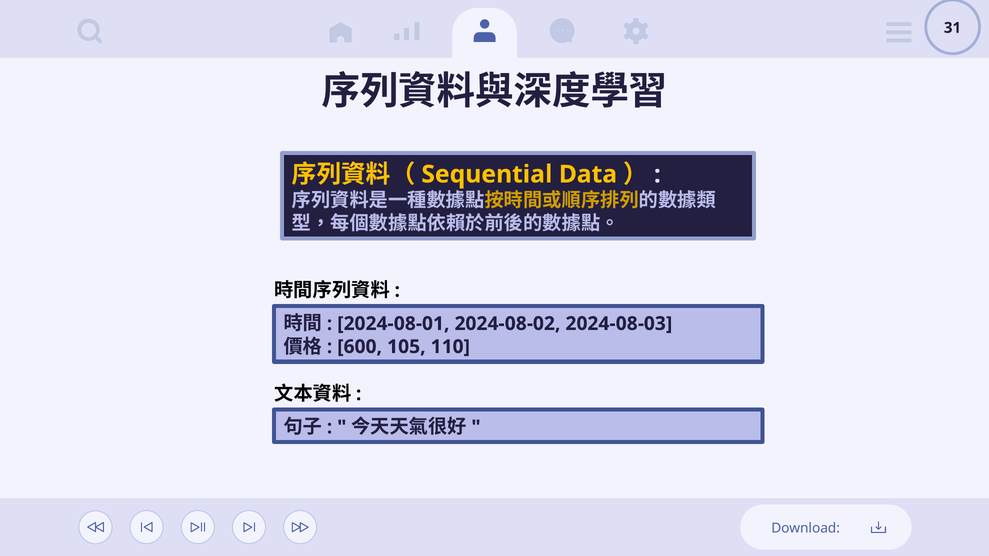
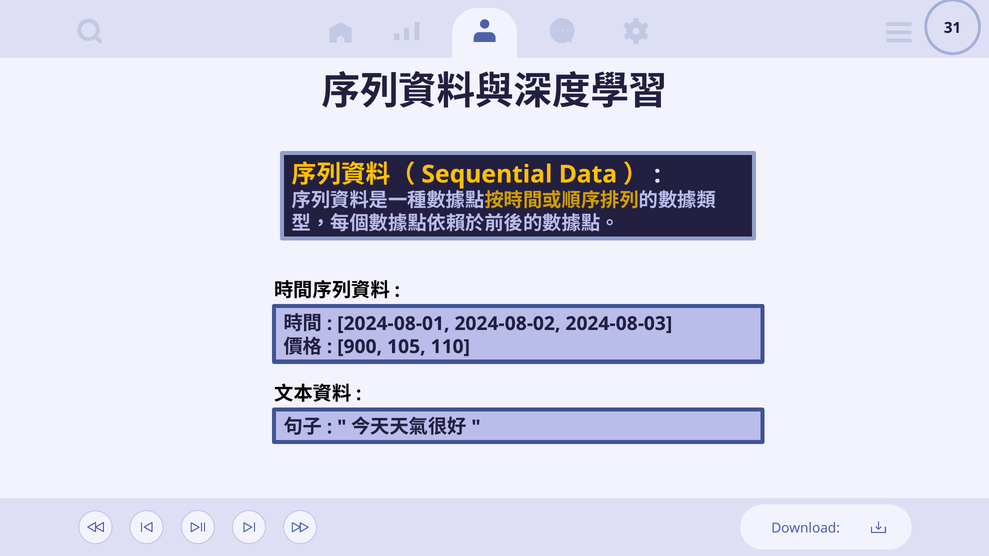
600: 600 -> 900 (360, 347)
